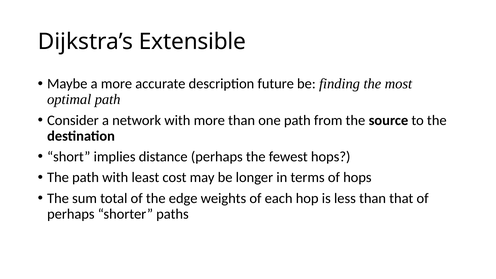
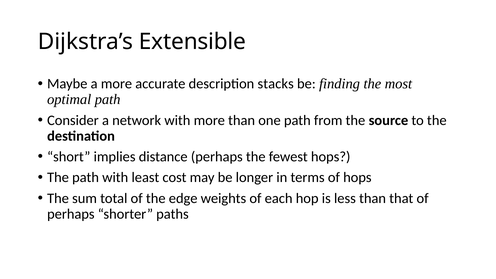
future: future -> stacks (276, 84)
